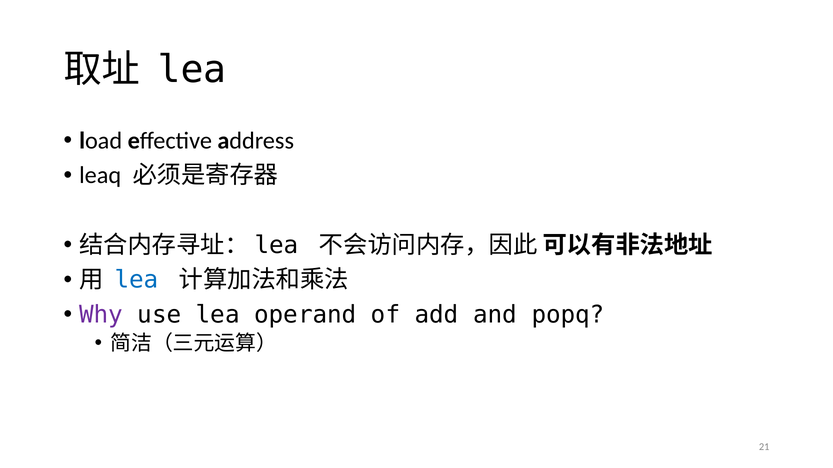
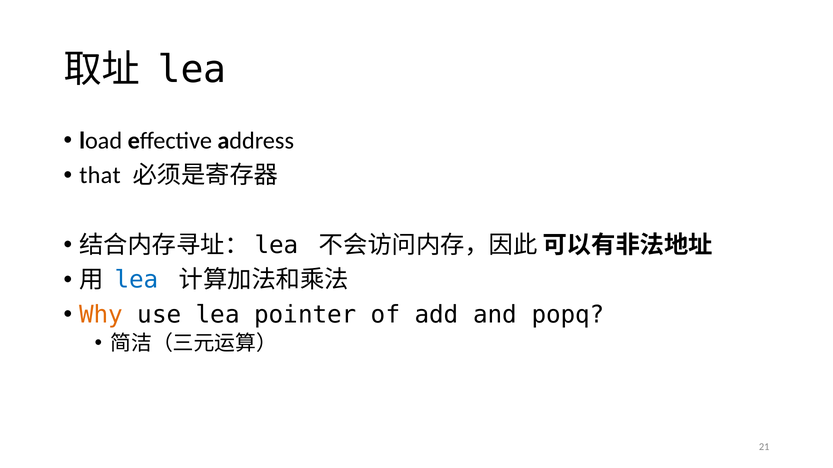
leaq: leaq -> that (100, 176)
Why colour: purple -> orange (101, 315)
operand: operand -> pointer (305, 315)
